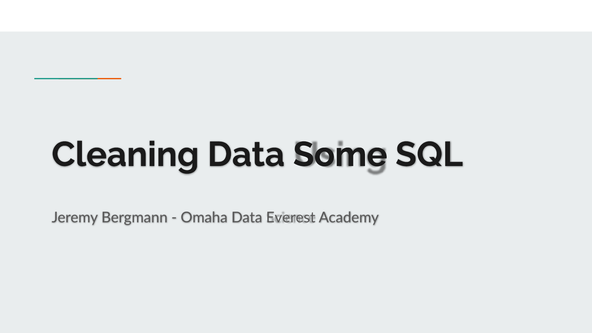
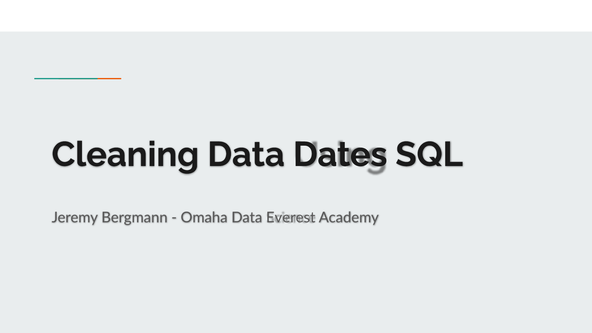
Some: Some -> Dates (340, 155)
